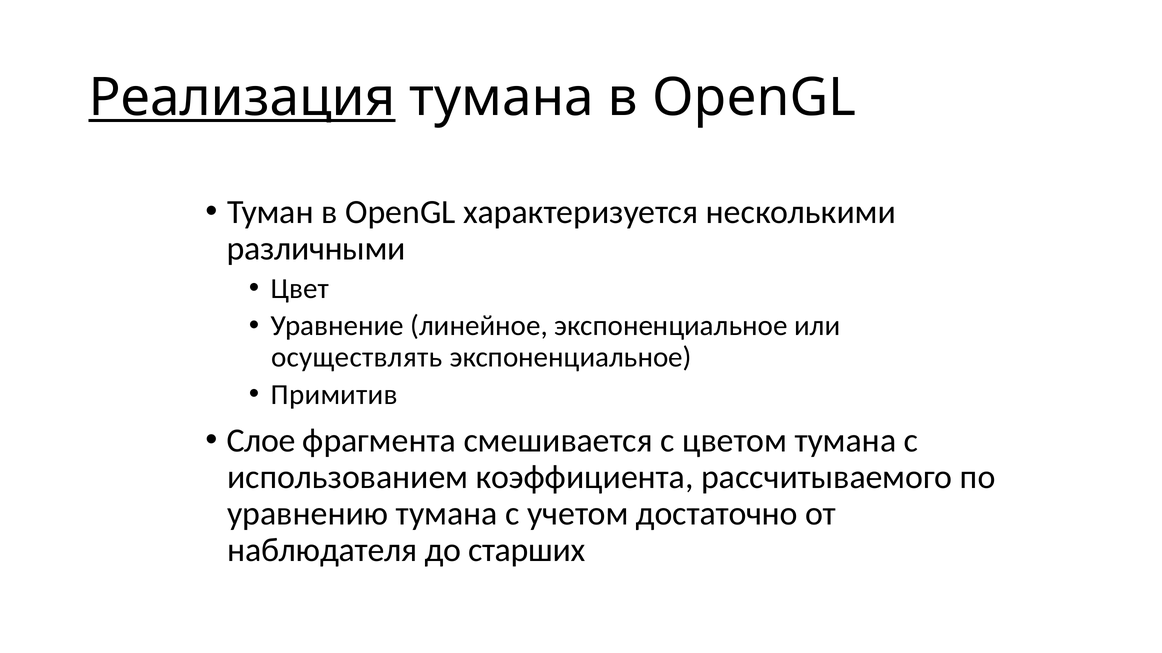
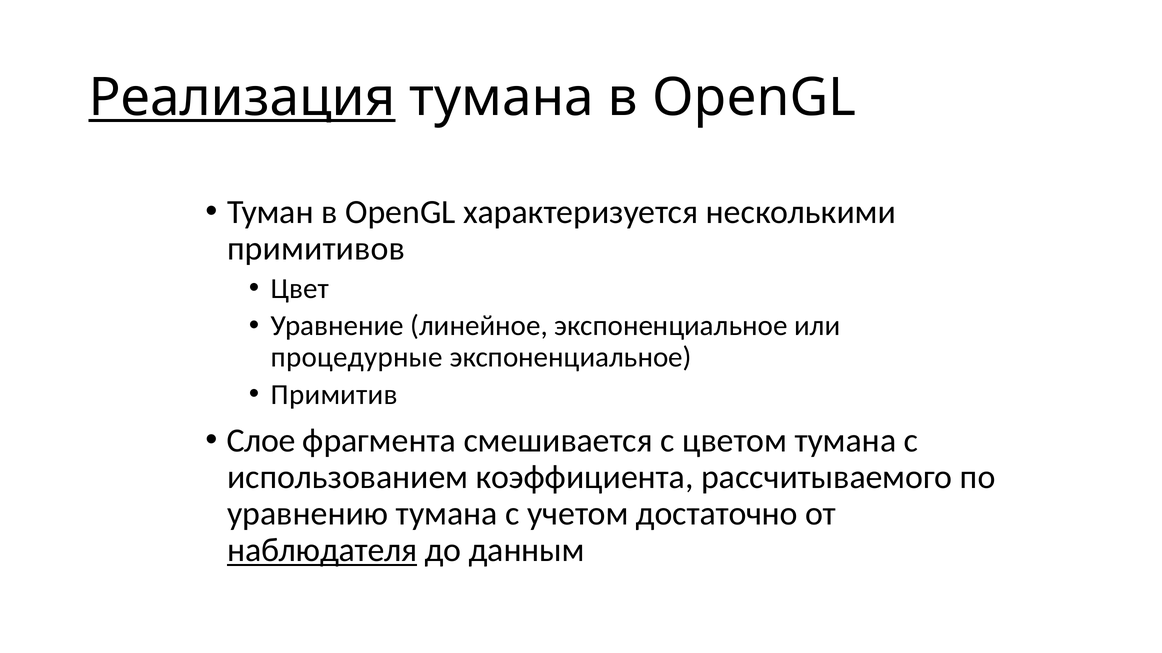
различными: различными -> примитивов (316, 249)
осуществлять: осуществлять -> процедурные (357, 357)
наблюдателя underline: none -> present (322, 551)
старших: старших -> данным (527, 551)
